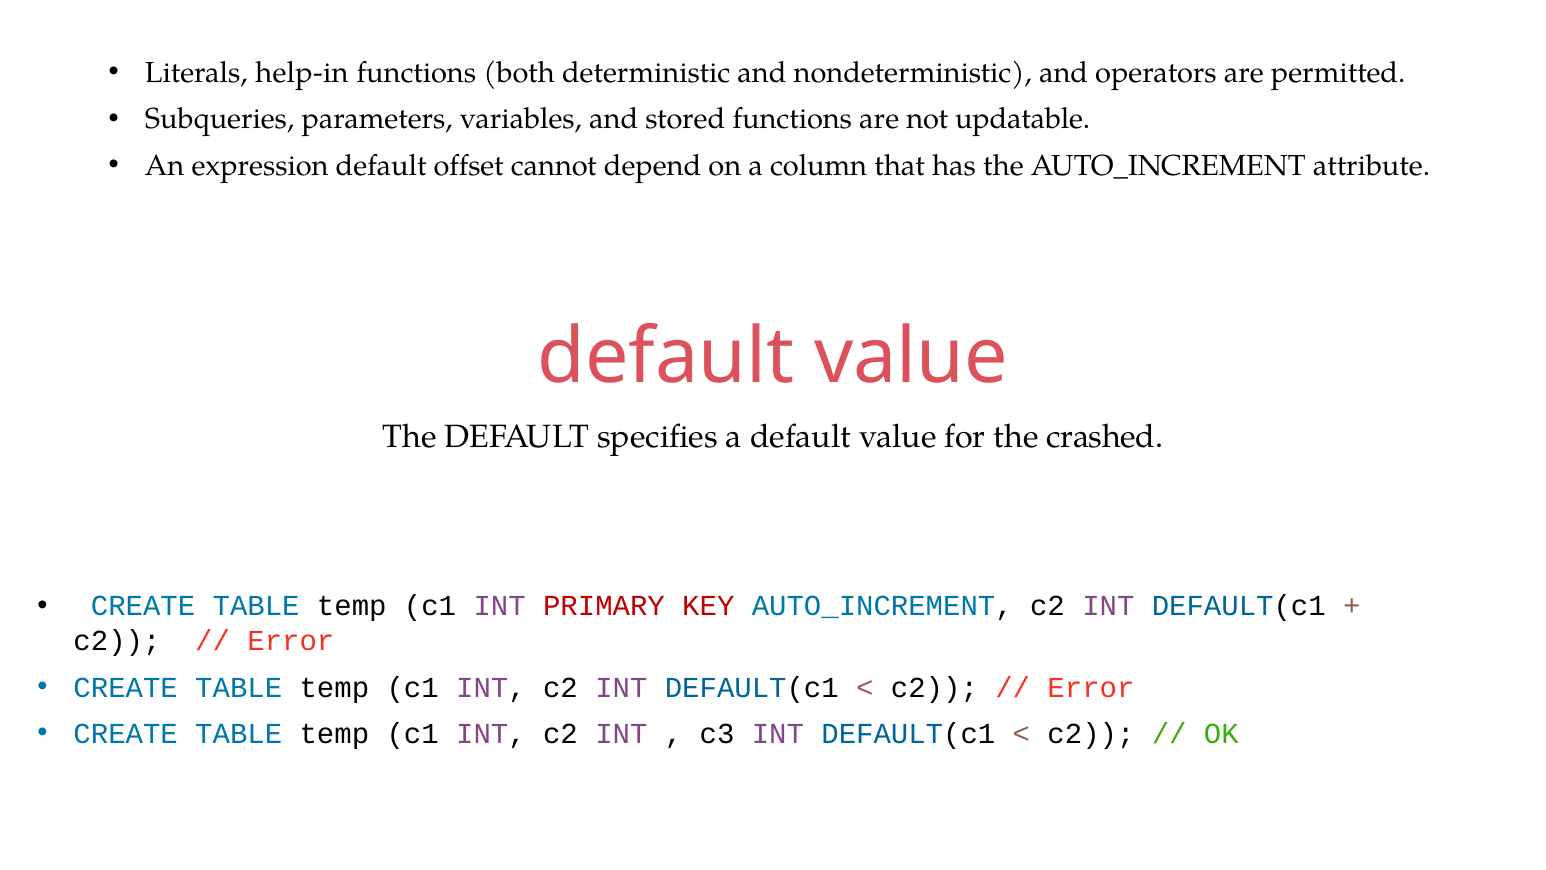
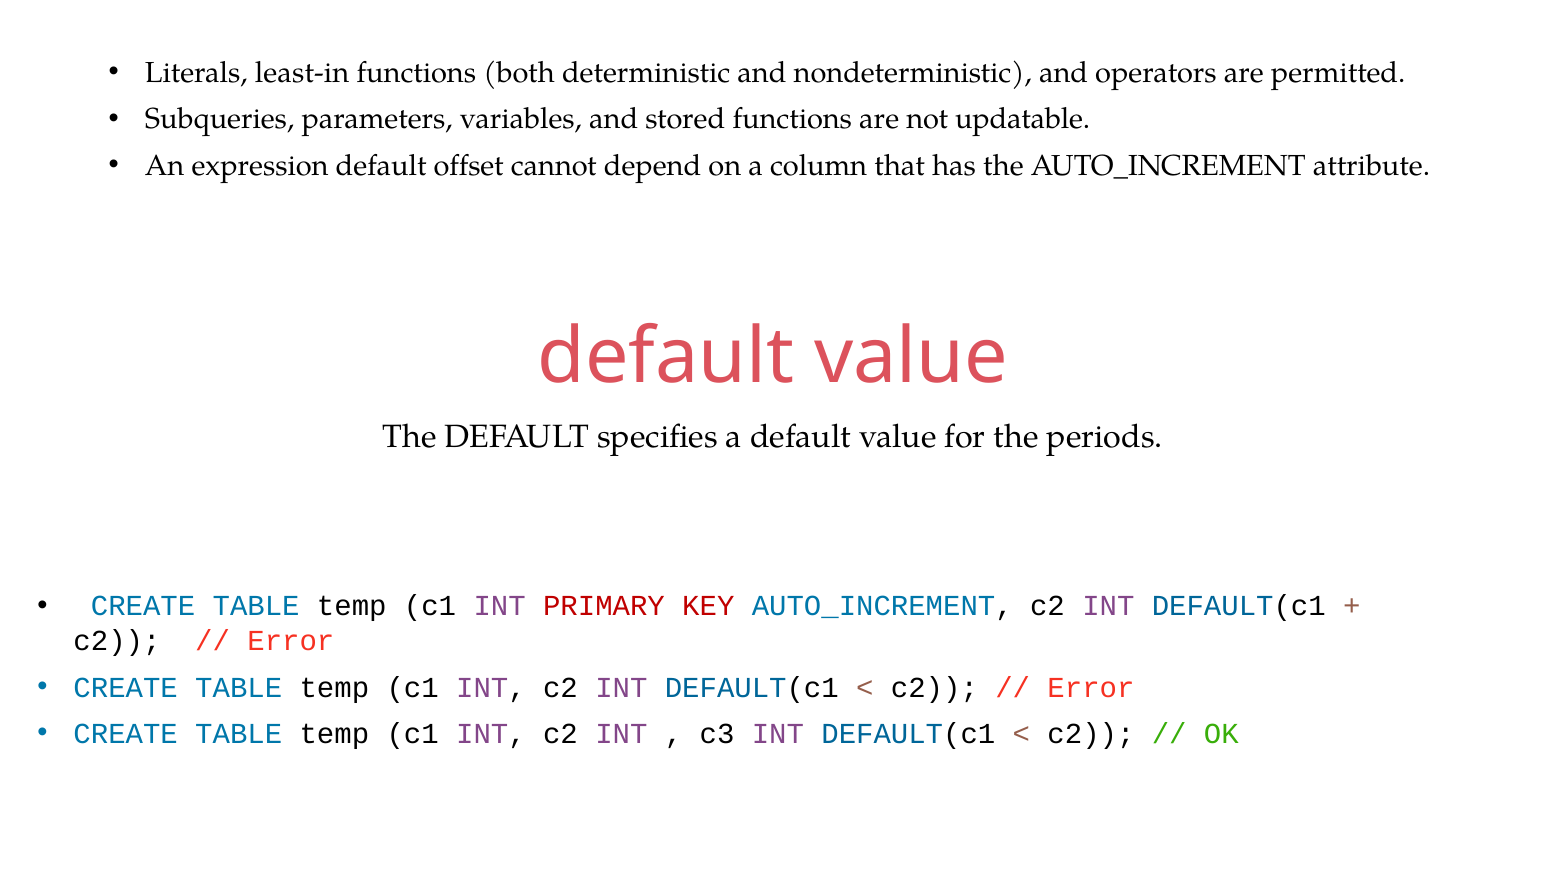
help-in: help-in -> least-in (302, 73)
crashed: crashed -> periods (1105, 437)
